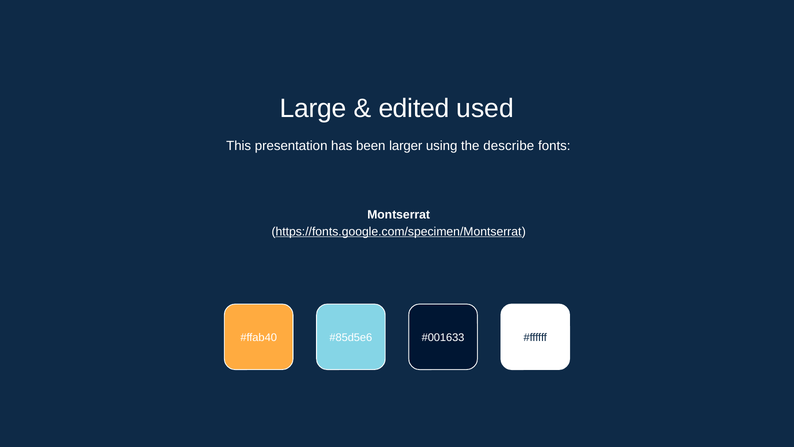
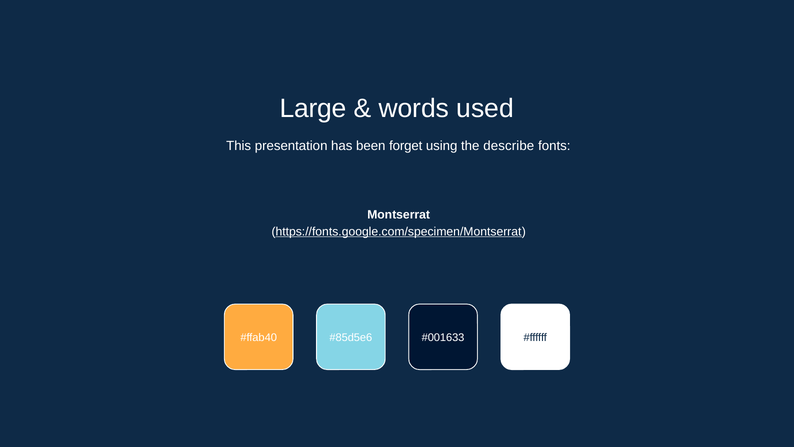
edited: edited -> words (414, 109)
larger: larger -> forget (406, 146)
